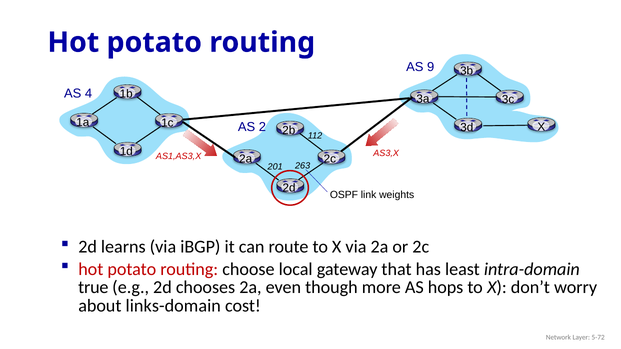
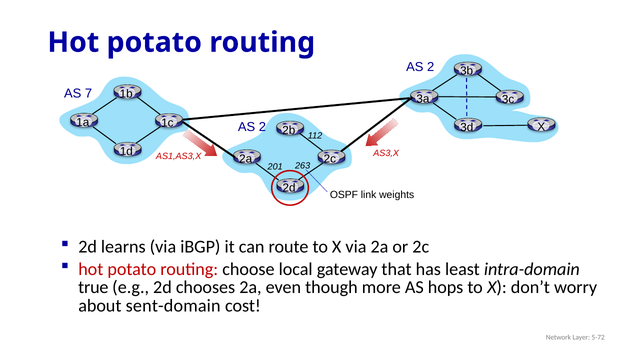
9: 9 -> 2 (431, 67)
4: 4 -> 7 (89, 93)
links-domain: links-domain -> sent-domain (173, 306)
